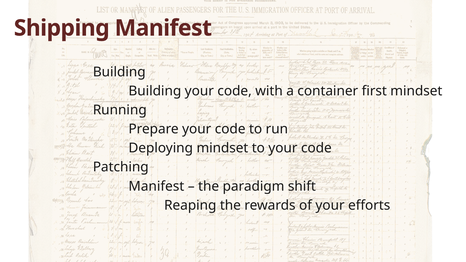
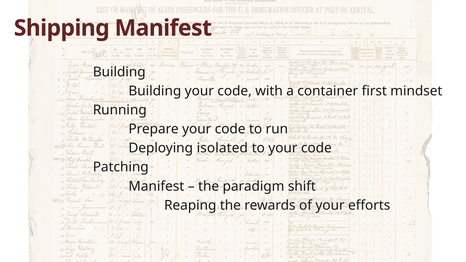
Deploying mindset: mindset -> isolated (222, 148)
